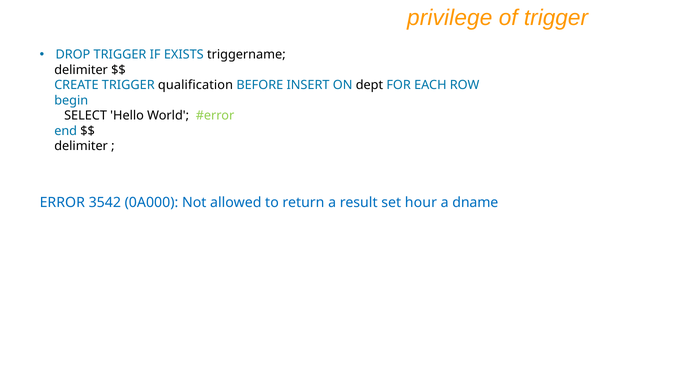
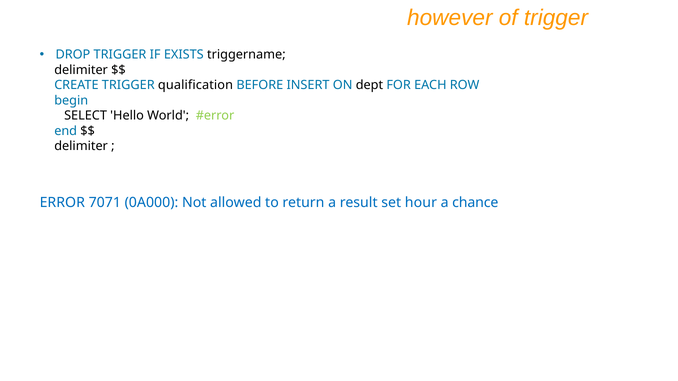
privilege: privilege -> however (450, 18)
3542: 3542 -> 7071 (105, 203)
dname: dname -> chance (475, 203)
